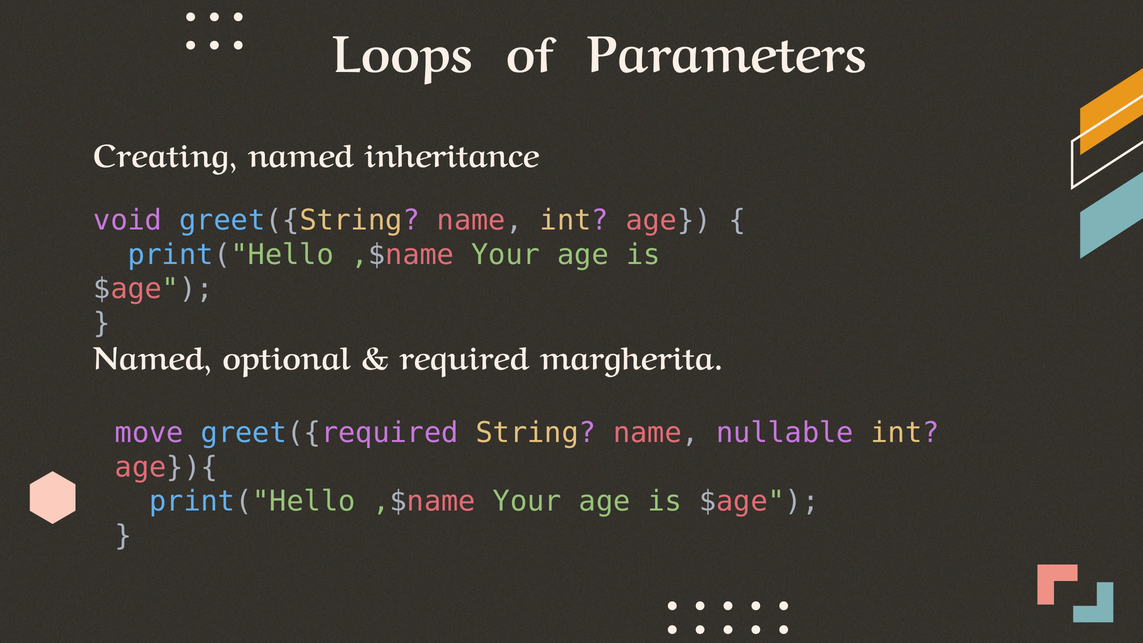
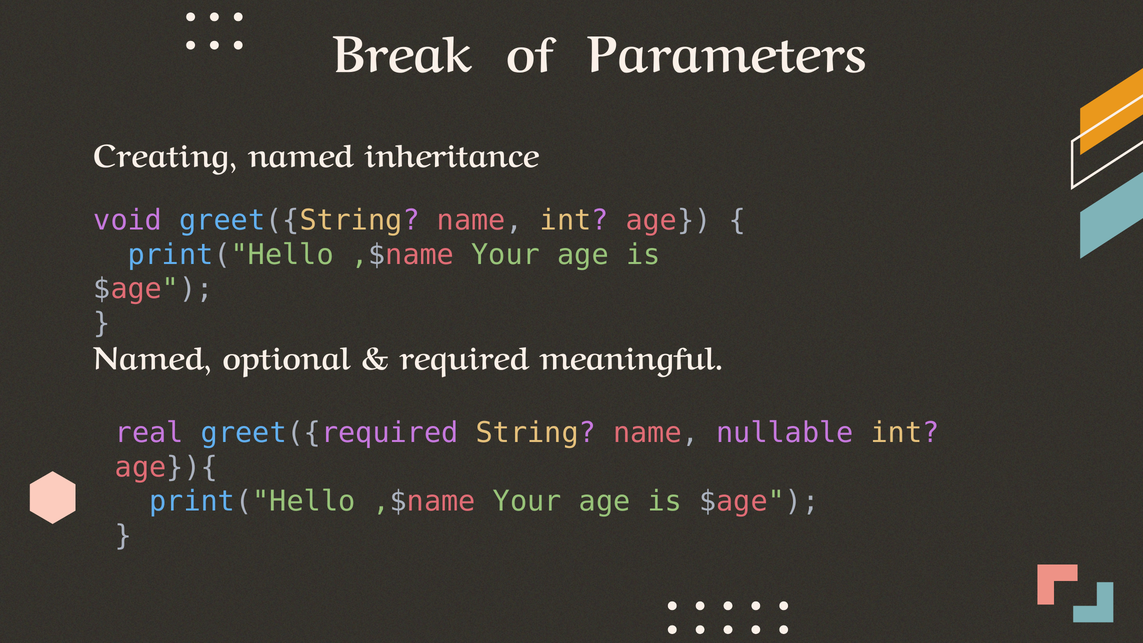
Loops: Loops -> Break (403, 55)
margherita: margherita -> meaningful (632, 359)
move: move -> real (149, 433)
